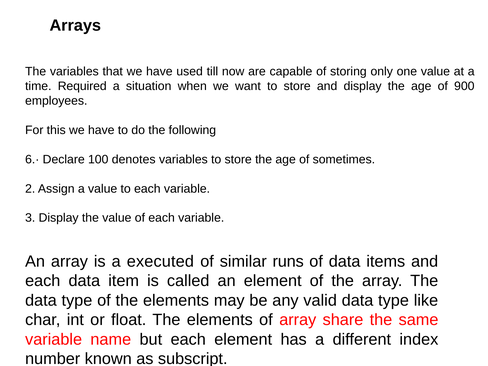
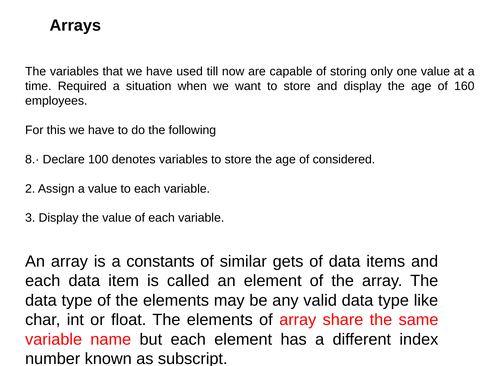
900: 900 -> 160 (464, 86)
6.·: 6.· -> 8.· (32, 159)
sometimes: sometimes -> considered (344, 159)
executed: executed -> constants (161, 261)
runs: runs -> gets (288, 261)
